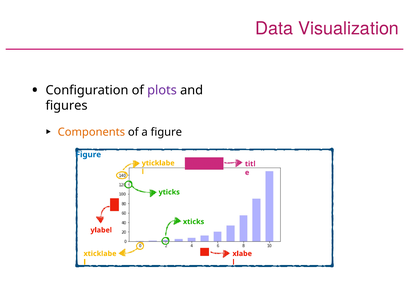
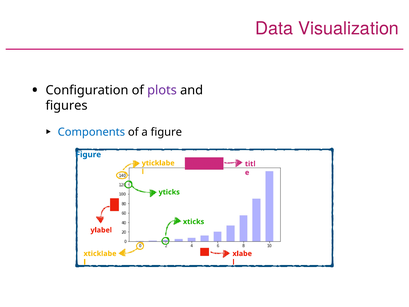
Components colour: orange -> blue (91, 132)
